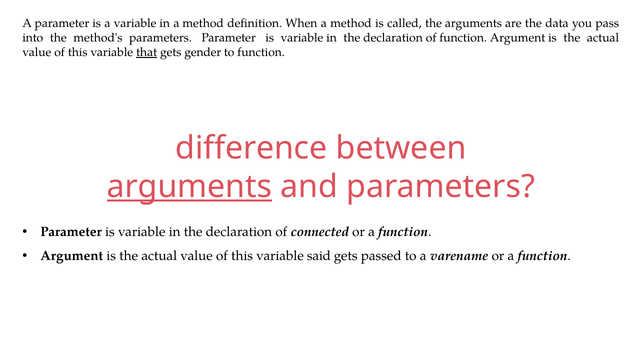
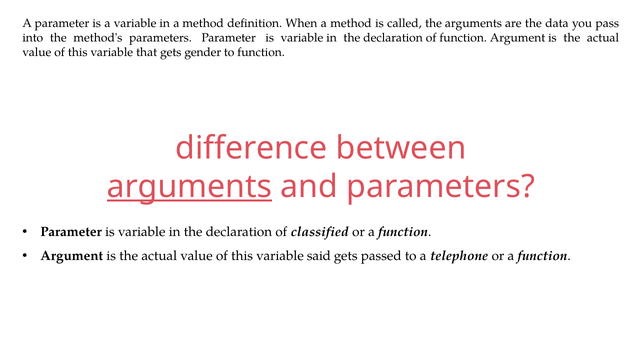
that underline: present -> none (147, 52)
connected: connected -> classified (320, 232)
varename: varename -> telephone (459, 256)
